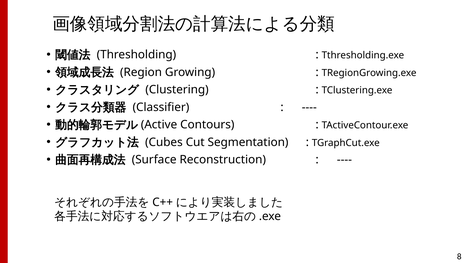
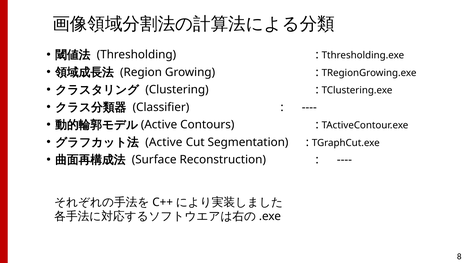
Cubes: Cubes -> Active (164, 142)
